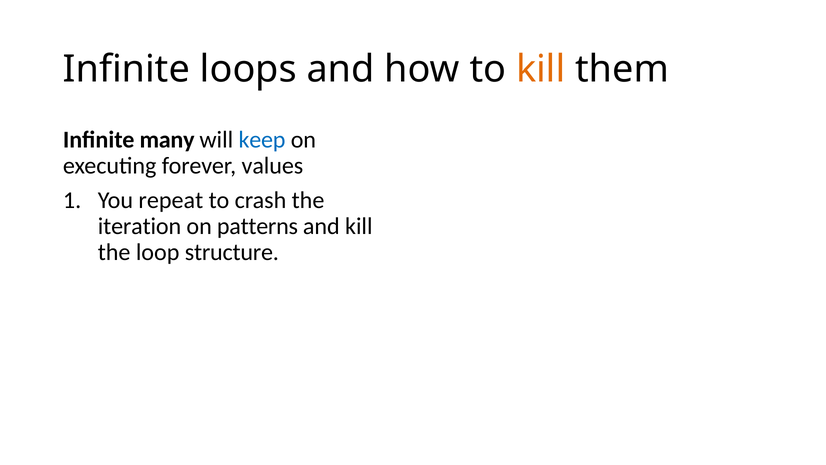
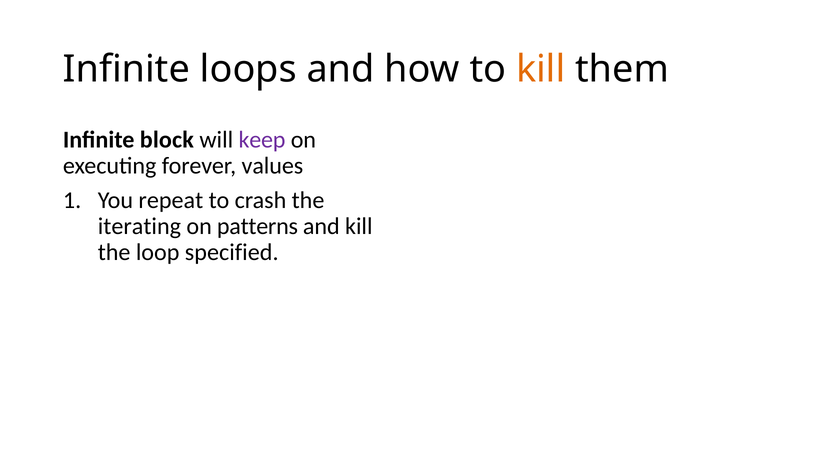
many: many -> block (167, 140)
keep colour: blue -> purple (262, 140)
iteration: iteration -> iterating (139, 226)
structure: structure -> specified (232, 252)
